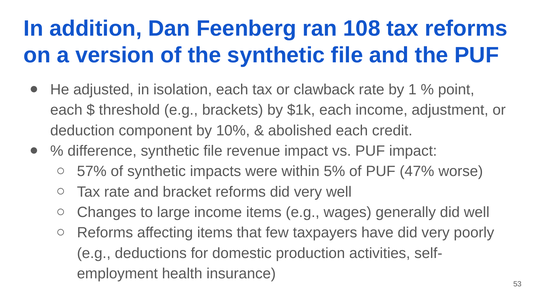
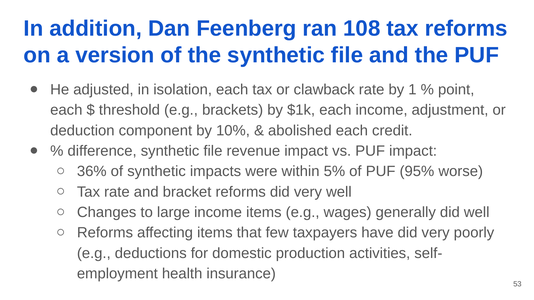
57%: 57% -> 36% (92, 172)
47%: 47% -> 95% (417, 172)
